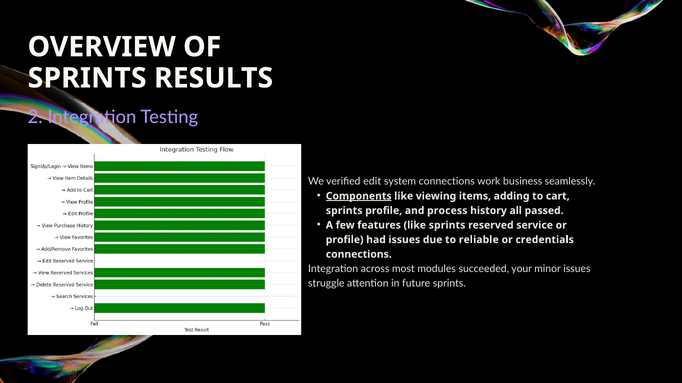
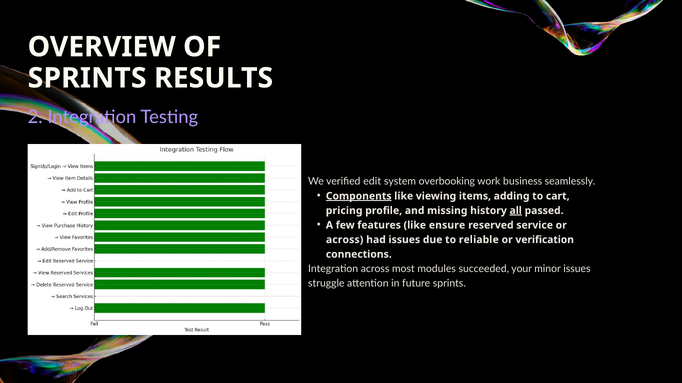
system connections: connections -> overbooking (447, 182)
sprints: sprints -> pricing (344, 211)
process: process -> missing (447, 211)
all underline: none -> present (516, 211)
like sprints: sprints -> ensure (447, 225)
profile: profile -> across (345, 240)
credentials: credentials -> verification (545, 240)
